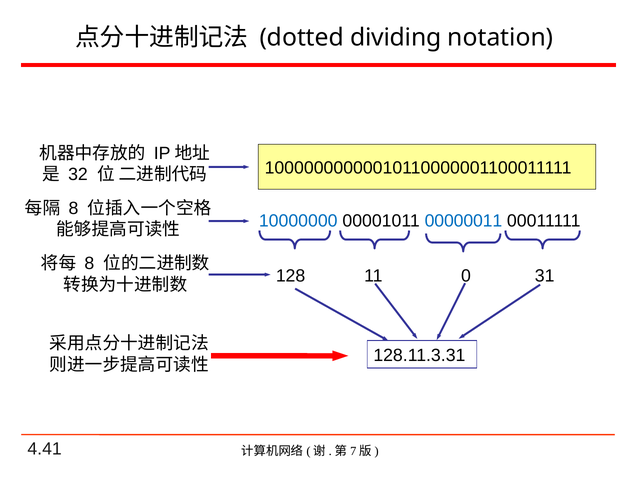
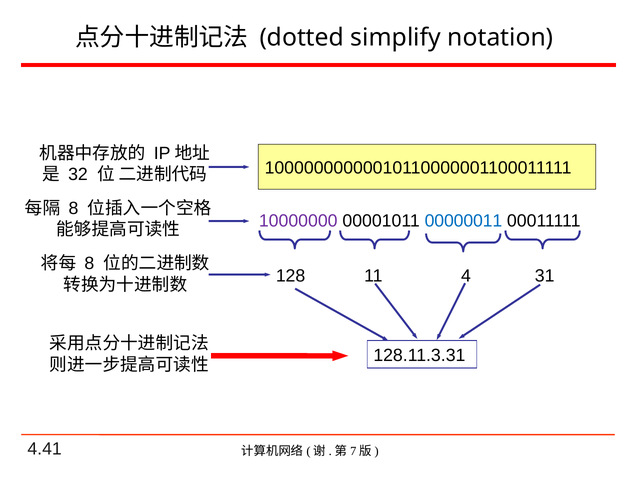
dividing: dividing -> simplify (396, 37)
10000000 colour: blue -> purple (298, 221)
0: 0 -> 4 (466, 276)
